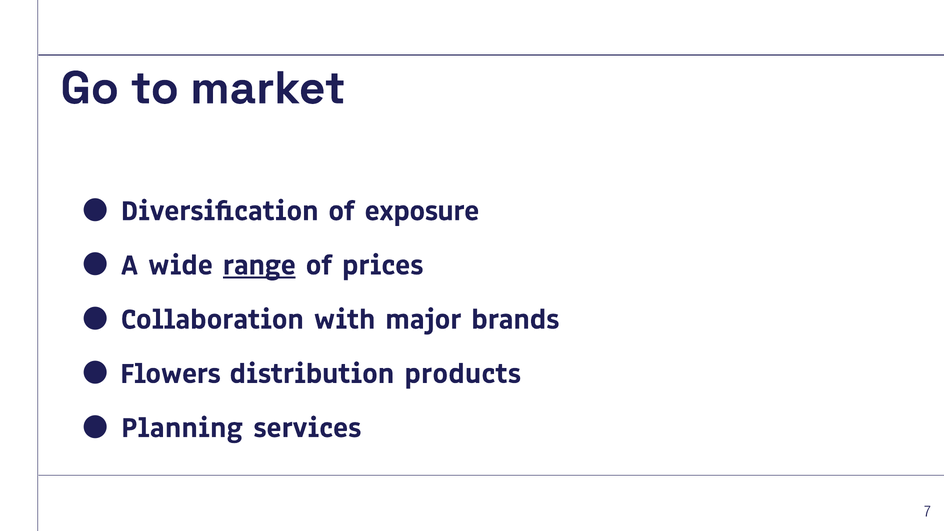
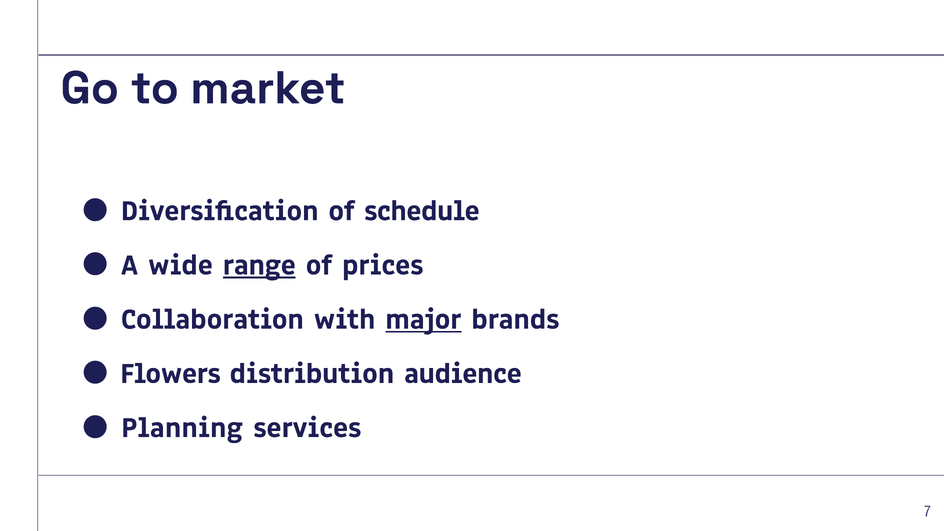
exposure: exposure -> schedule (422, 210)
major underline: none -> present (423, 319)
products: products -> audience (463, 373)
